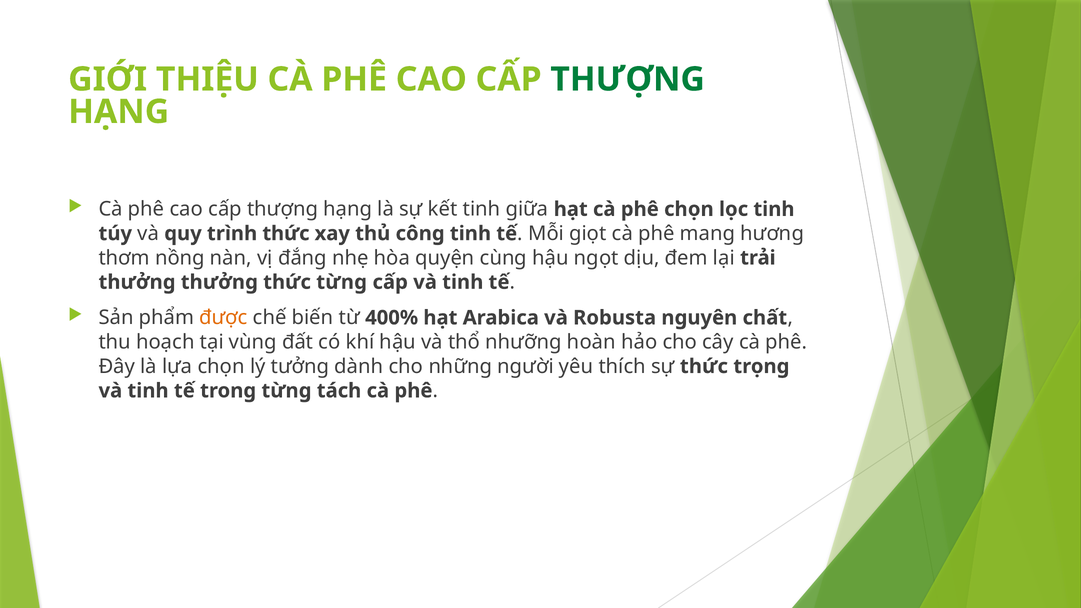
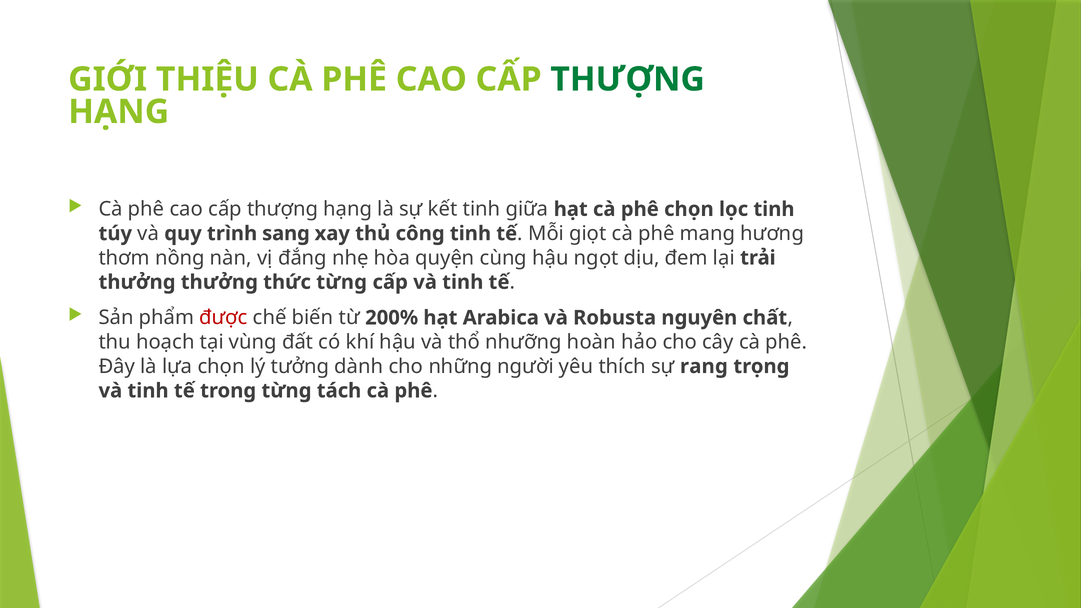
trình thức: thức -> sang (286, 234)
được colour: orange -> red (223, 318)
400%: 400% -> 200% (392, 318)
sự thức: thức -> rang (704, 366)
